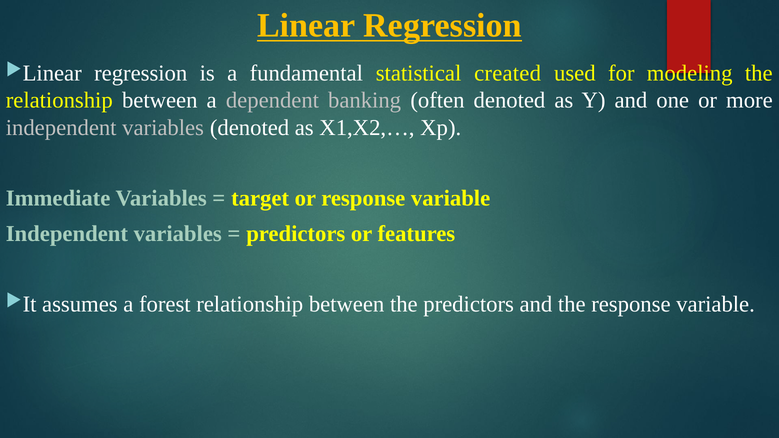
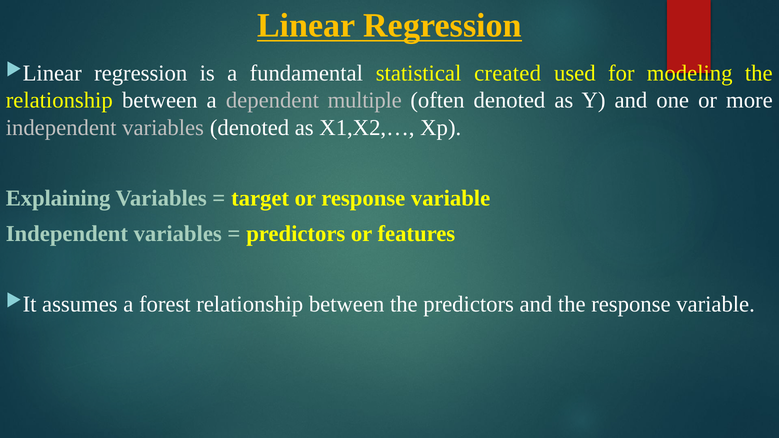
banking: banking -> multiple (365, 100)
Immediate: Immediate -> Explaining (58, 198)
